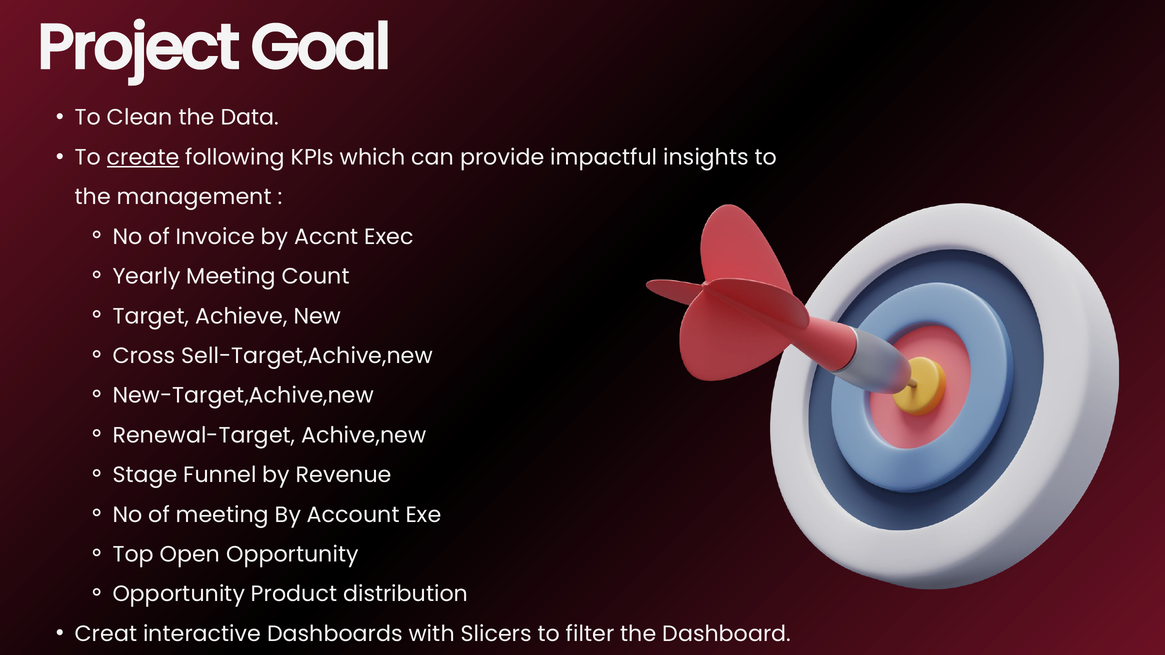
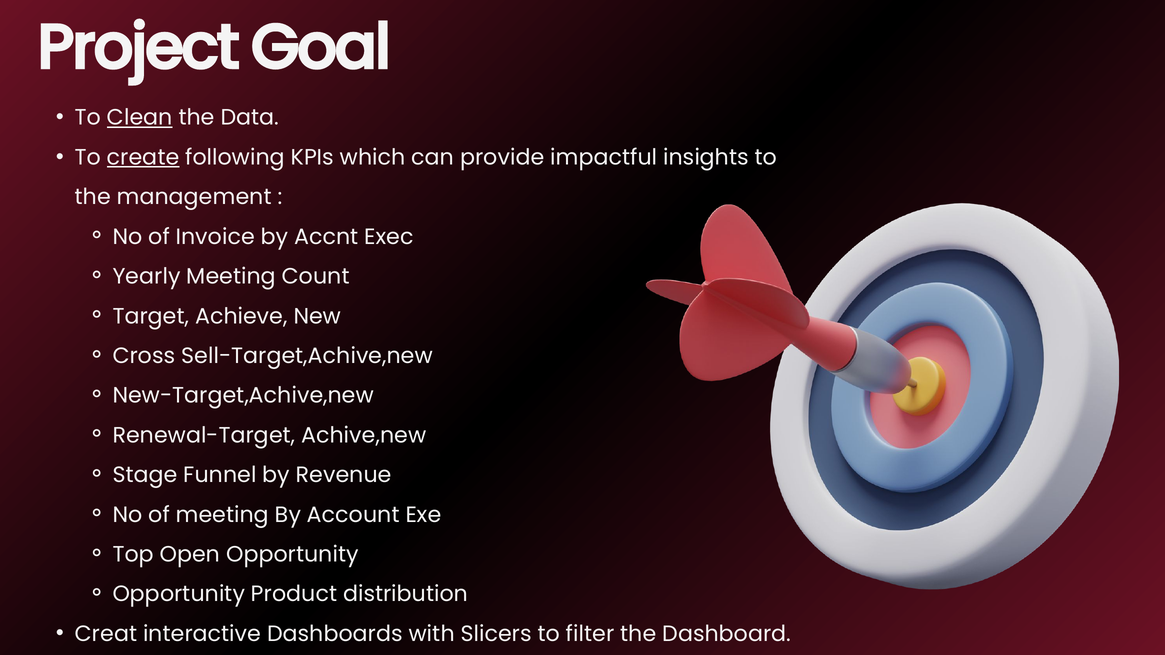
Clean underline: none -> present (140, 118)
